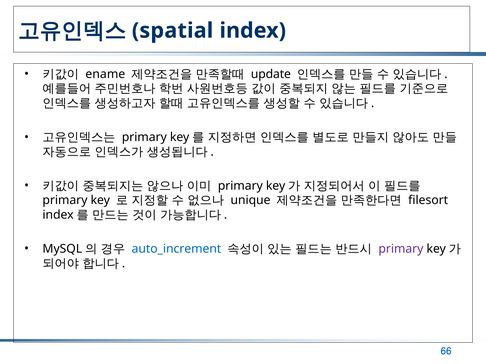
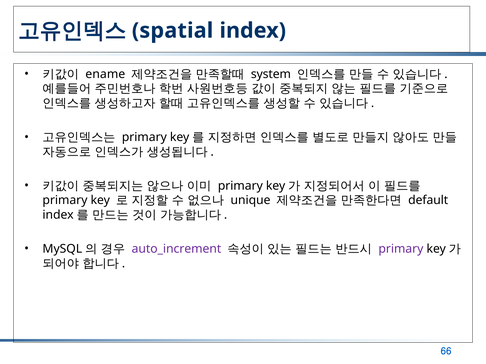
update: update -> system (271, 74)
filesort: filesort -> default (428, 201)
auto_increment colour: blue -> purple (176, 249)
